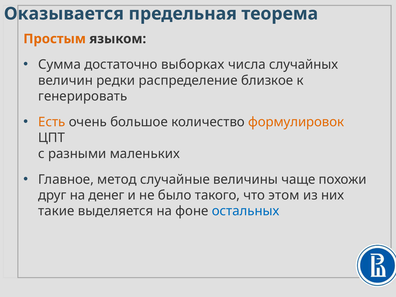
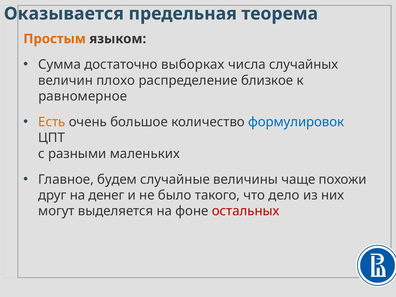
редки: редки -> плохо (116, 80)
генерировать: генерировать -> равномерное (83, 96)
формулировок colour: orange -> blue (296, 122)
метод: метод -> будем (117, 179)
этом: этом -> дело (284, 195)
такие: такие -> могут (56, 211)
остальных colour: blue -> red (246, 211)
